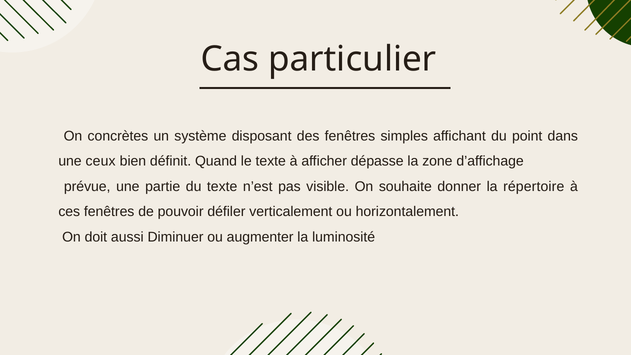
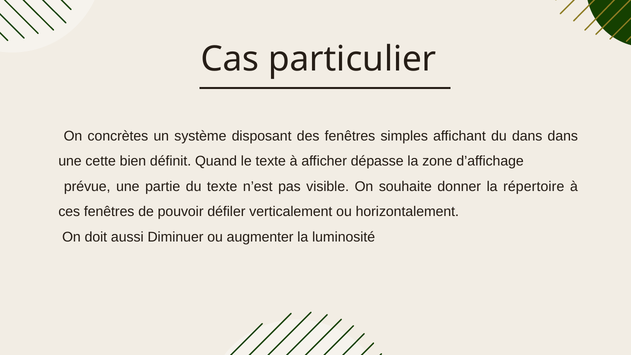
du point: point -> dans (527, 136)
ceux: ceux -> cette (101, 161)
